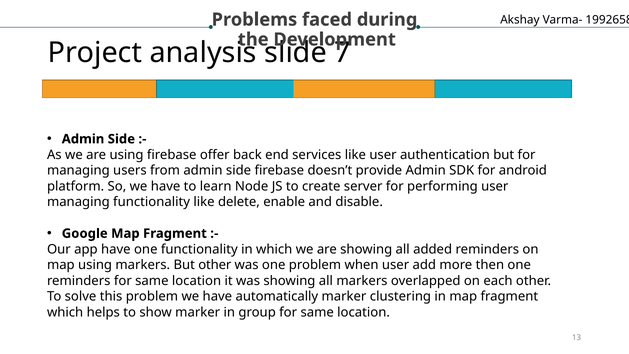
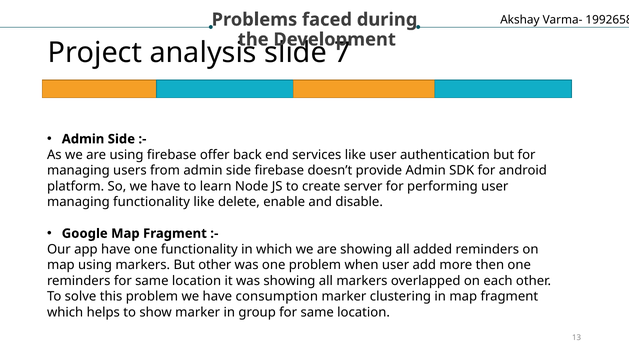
automatically: automatically -> consumption (277, 296)
